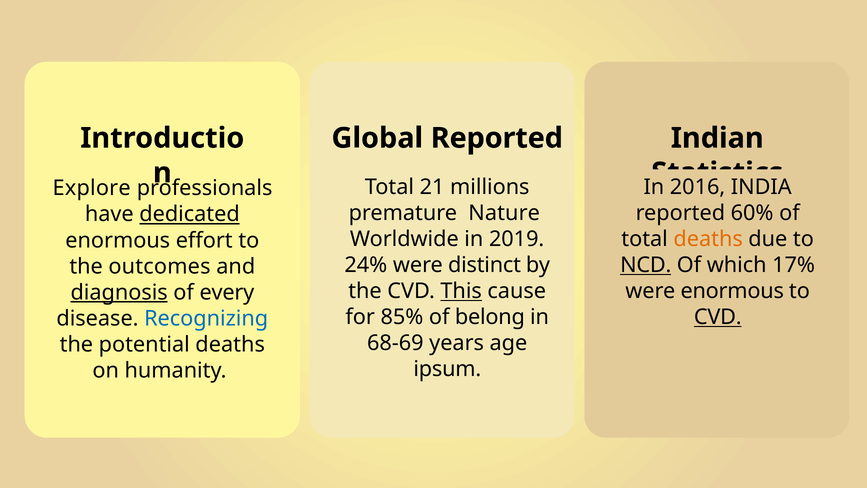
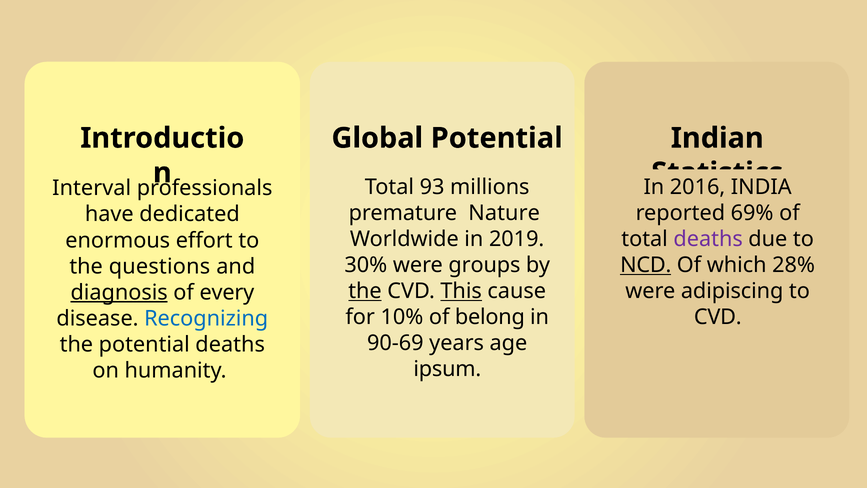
Global Reported: Reported -> Potential (497, 138)
21: 21 -> 93 (432, 187)
Explore: Explore -> Interval (92, 188)
60%: 60% -> 69% (752, 213)
dedicated underline: present -> none (190, 214)
deaths colour: orange -> purple (708, 239)
24%: 24% -> 30% (366, 265)
distinct: distinct -> groups (484, 265)
17%: 17% -> 28% (794, 265)
outcomes: outcomes -> questions (159, 266)
the underline: none -> present (365, 291)
were enormous: enormous -> adipiscing (732, 291)
85%: 85% -> 10% (402, 317)
CVD underline: present -> none (718, 317)
68-69: 68-69 -> 90-69 (395, 343)
